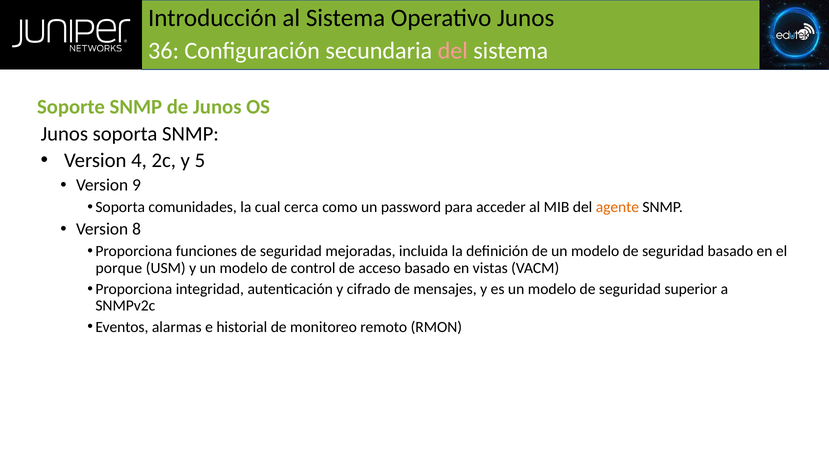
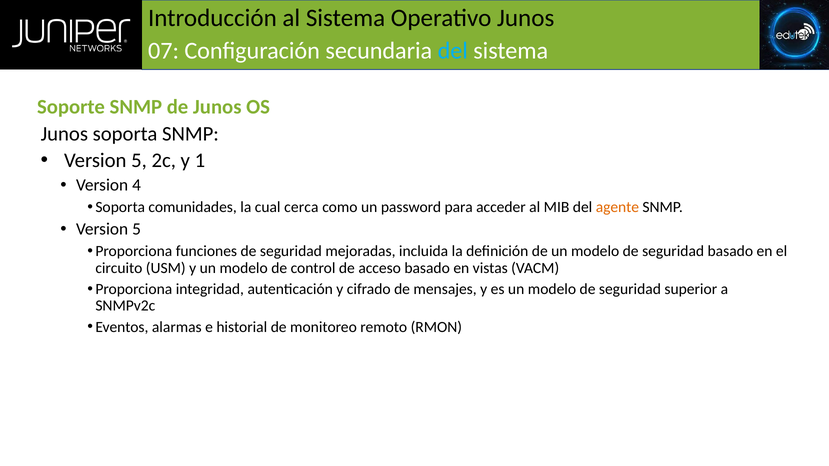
36: 36 -> 07 (164, 51)
del colour: pink -> light blue (453, 51)
4: 4 -> 5 (139, 160)
5: 5 -> 1 (200, 160)
9: 9 -> 4 (137, 185)
8: 8 -> 5 (137, 229)
porque: porque -> circuito (119, 268)
